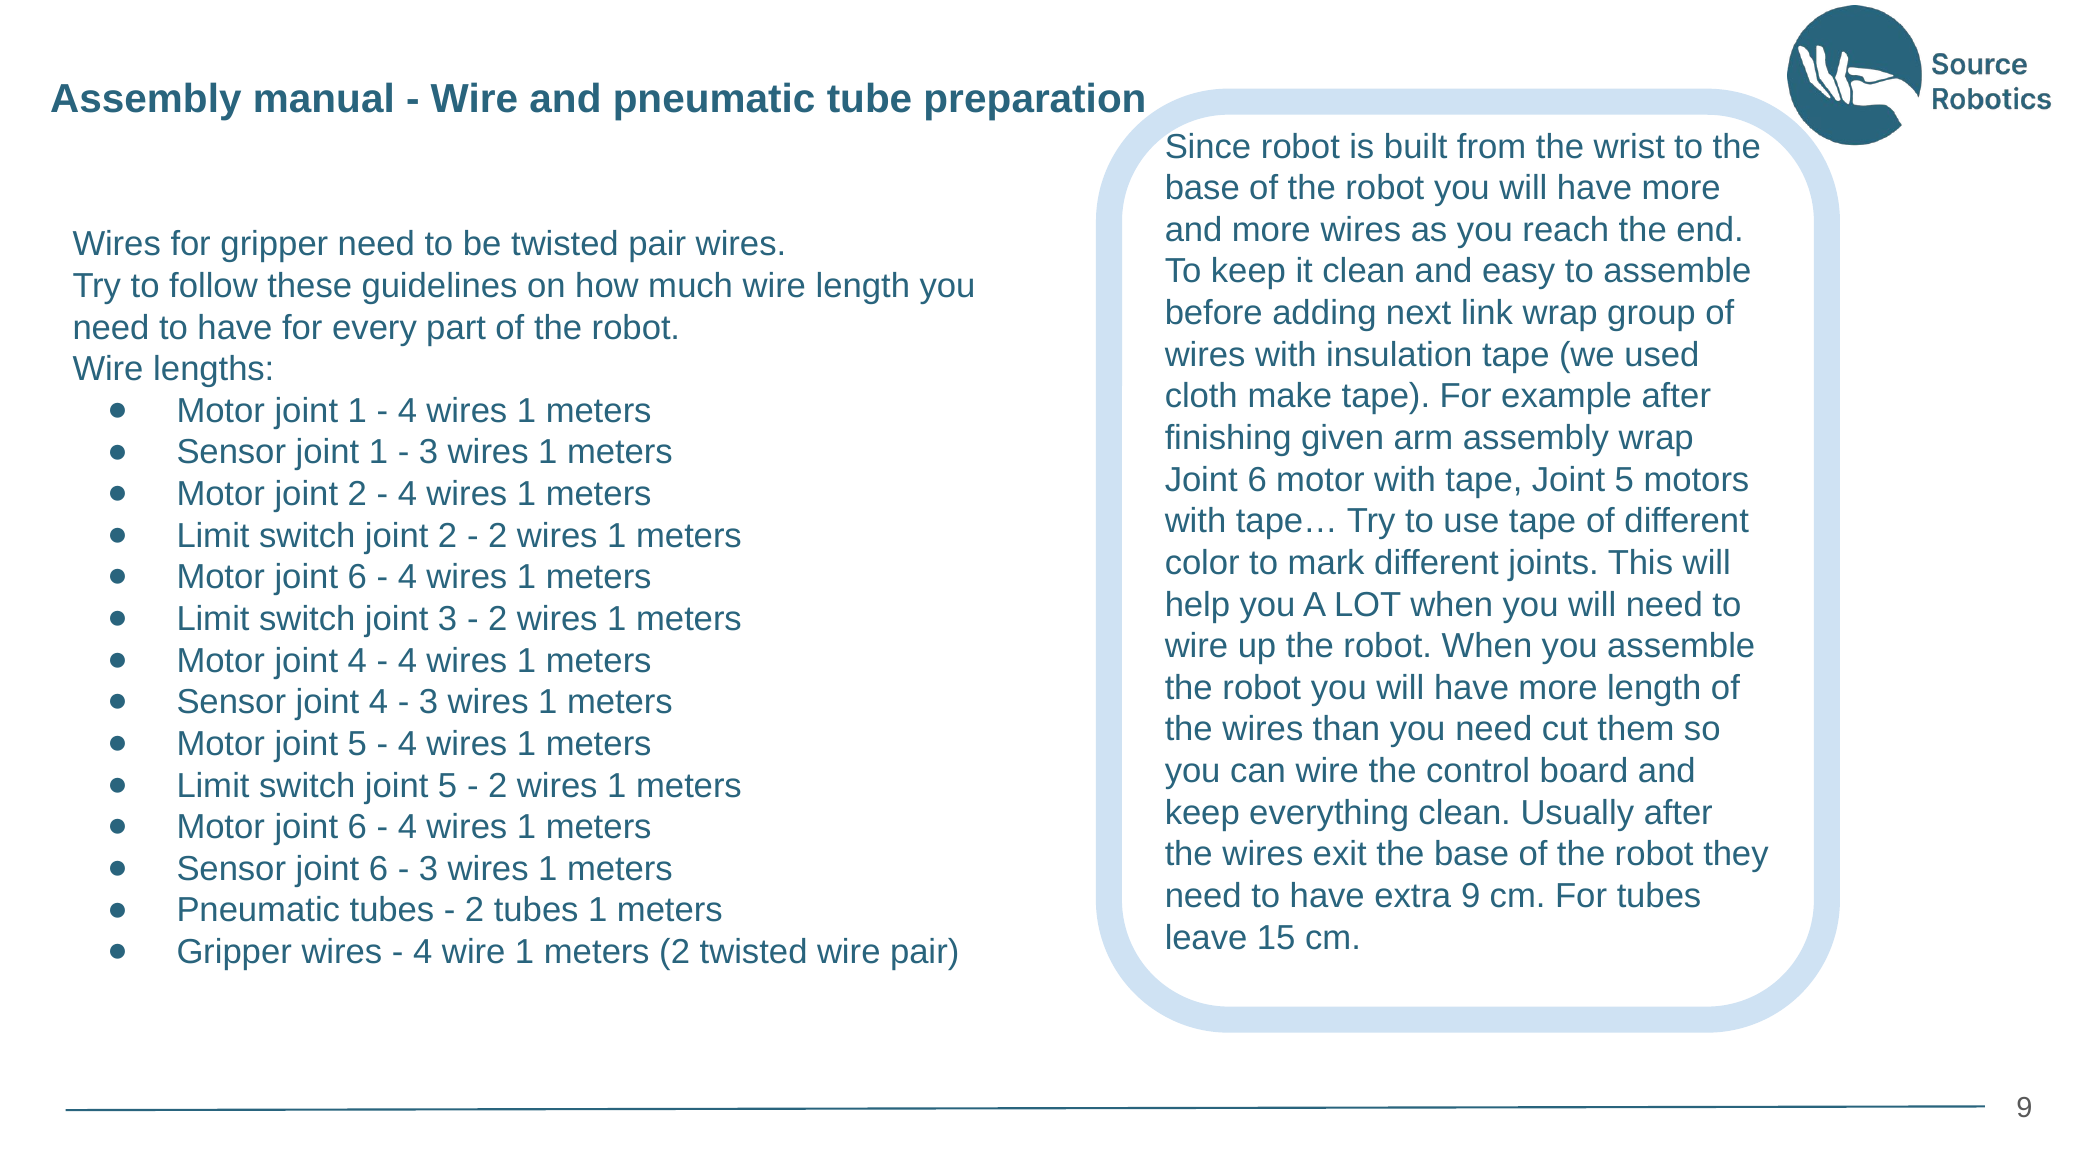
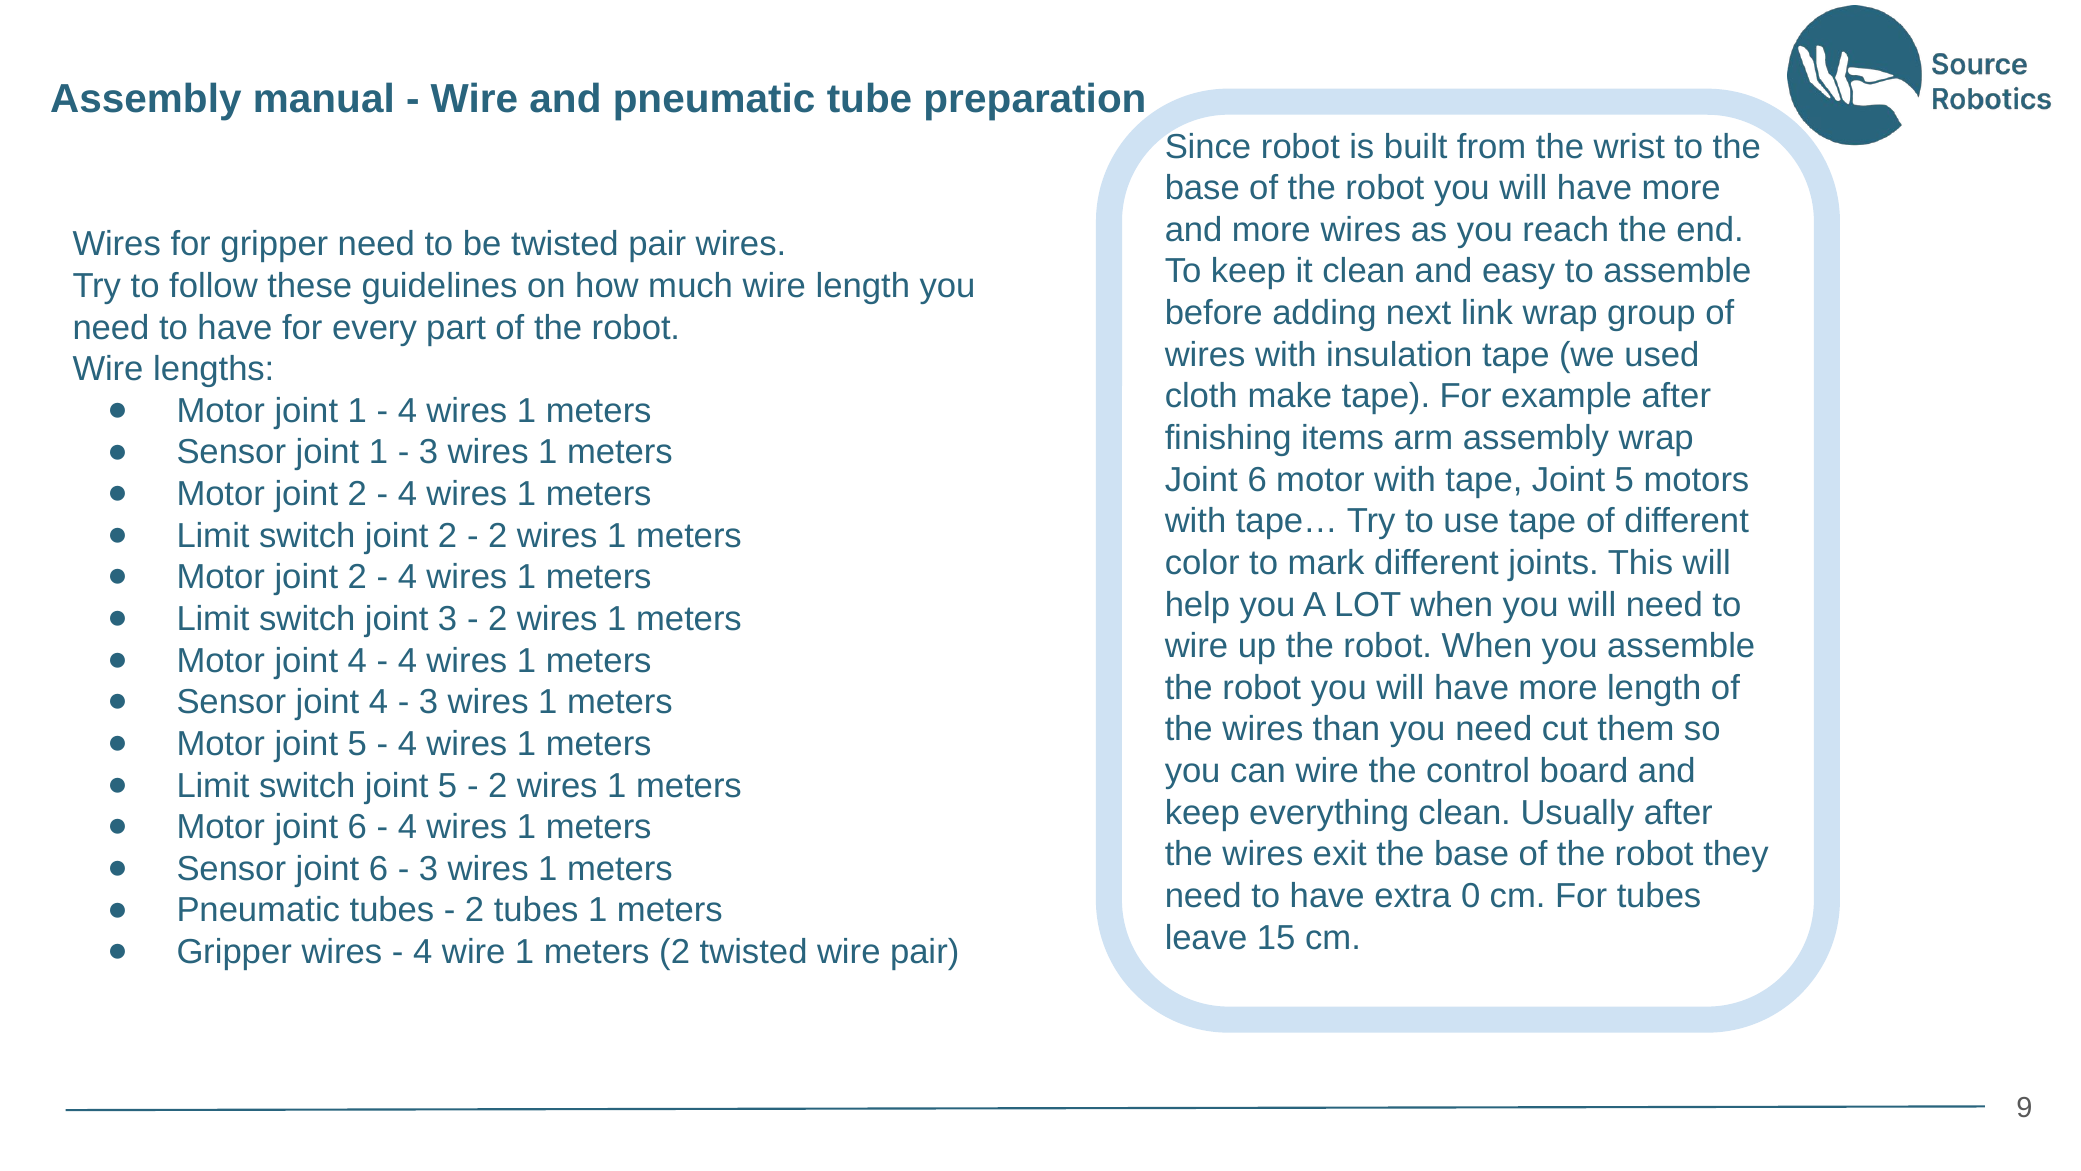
given: given -> items (1343, 438)
6: 6 -> 2 (357, 577)
extra 9: 9 -> 0 (1471, 896)
